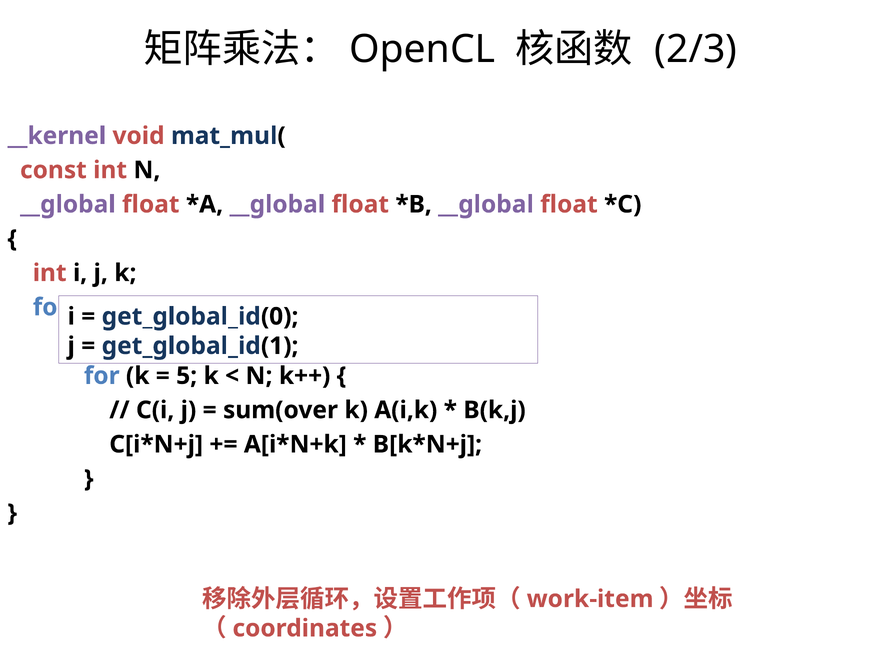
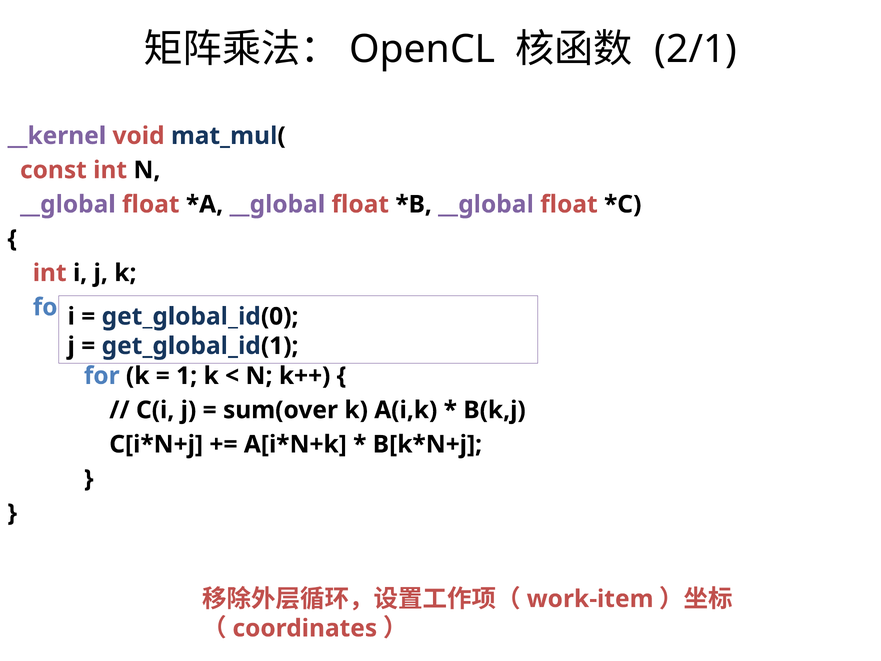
2/3: 2/3 -> 2/1 (696, 49)
5: 5 -> 1 (187, 376)
